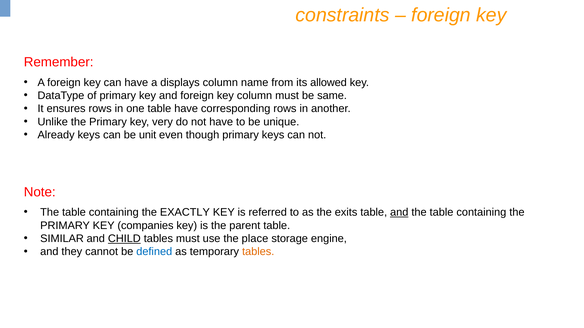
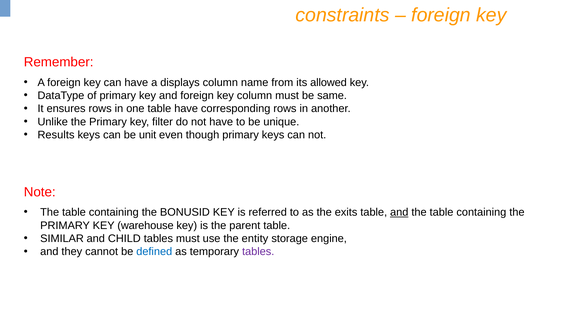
very: very -> filter (162, 122)
Already: Already -> Results (56, 135)
EXACTLY: EXACTLY -> BONUSID (185, 213)
companies: companies -> warehouse (146, 226)
CHILD underline: present -> none (124, 239)
place: place -> entity (255, 239)
tables colour: orange -> purple (258, 252)
